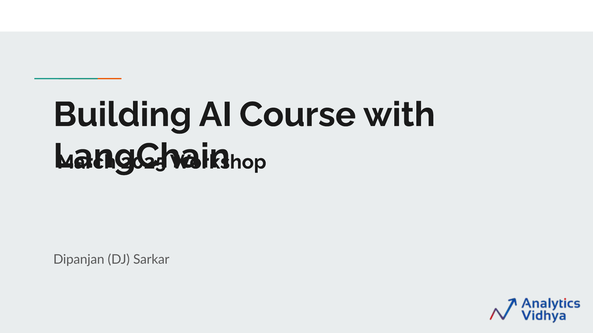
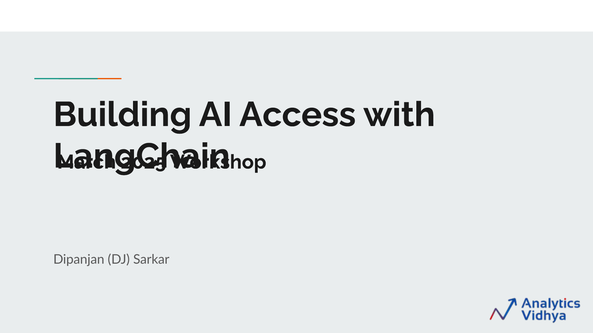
Course: Course -> Access (298, 115)
